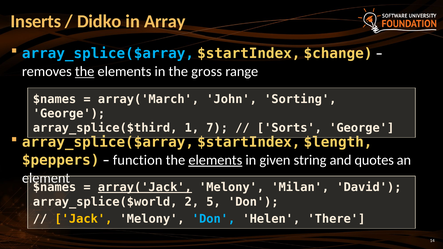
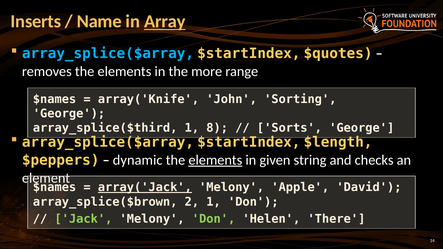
Didko: Didko -> Name (99, 22)
Array underline: none -> present (165, 22)
$change: $change -> $quotes (338, 54)
the underline: present -> none (85, 72)
gross: gross -> more (207, 72)
array('March: array('March -> array('Knife (148, 99)
7: 7 -> 8 (217, 128)
function: function -> dynamic (138, 160)
quotes: quotes -> checks (374, 160)
Milan: Milan -> Apple (300, 188)
array_splice($world: array_splice($world -> array_splice($brown (105, 202)
2 5: 5 -> 1 (214, 202)
Jack colour: yellow -> light green (83, 219)
Don colour: light blue -> light green (214, 219)
